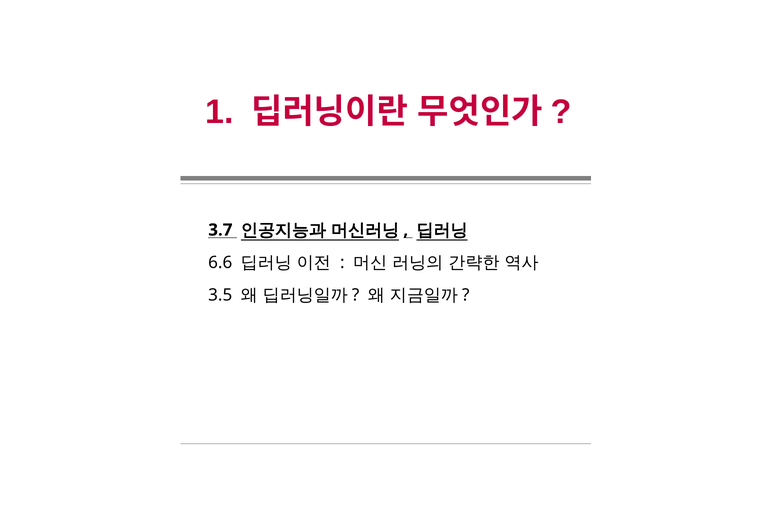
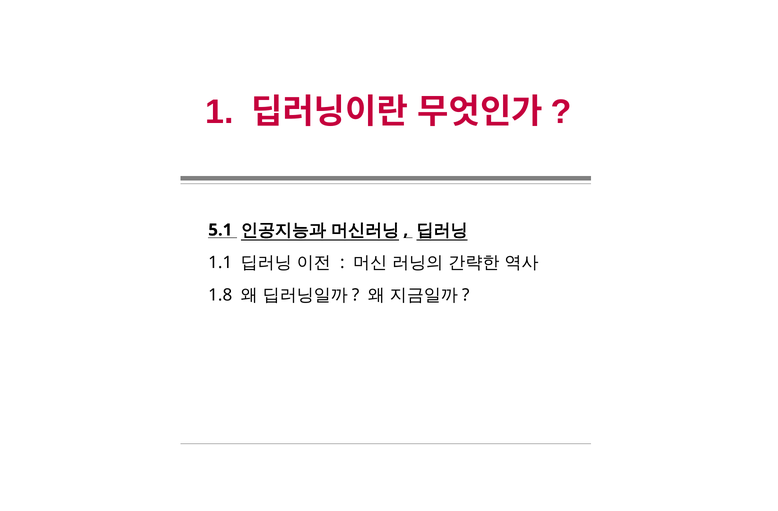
3.7: 3.7 -> 5.1 (220, 230)
6.6: 6.6 -> 1.1 (220, 263)
3.5: 3.5 -> 1.8 (220, 295)
